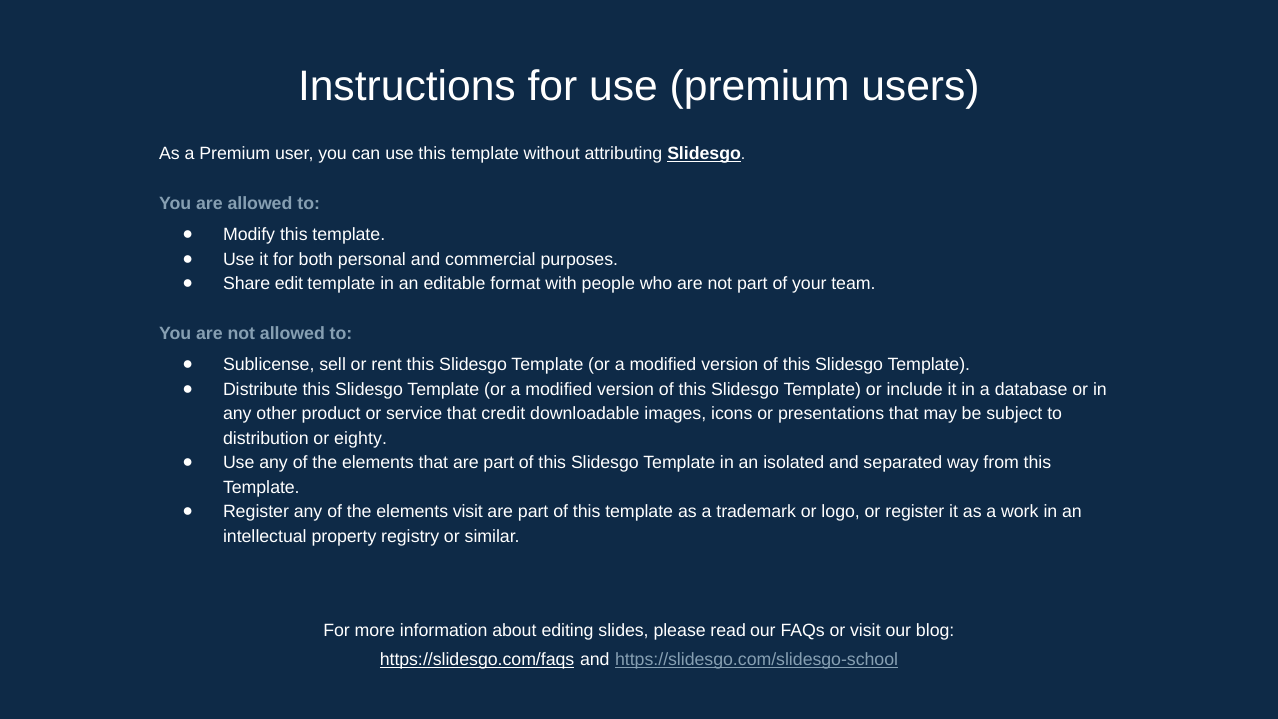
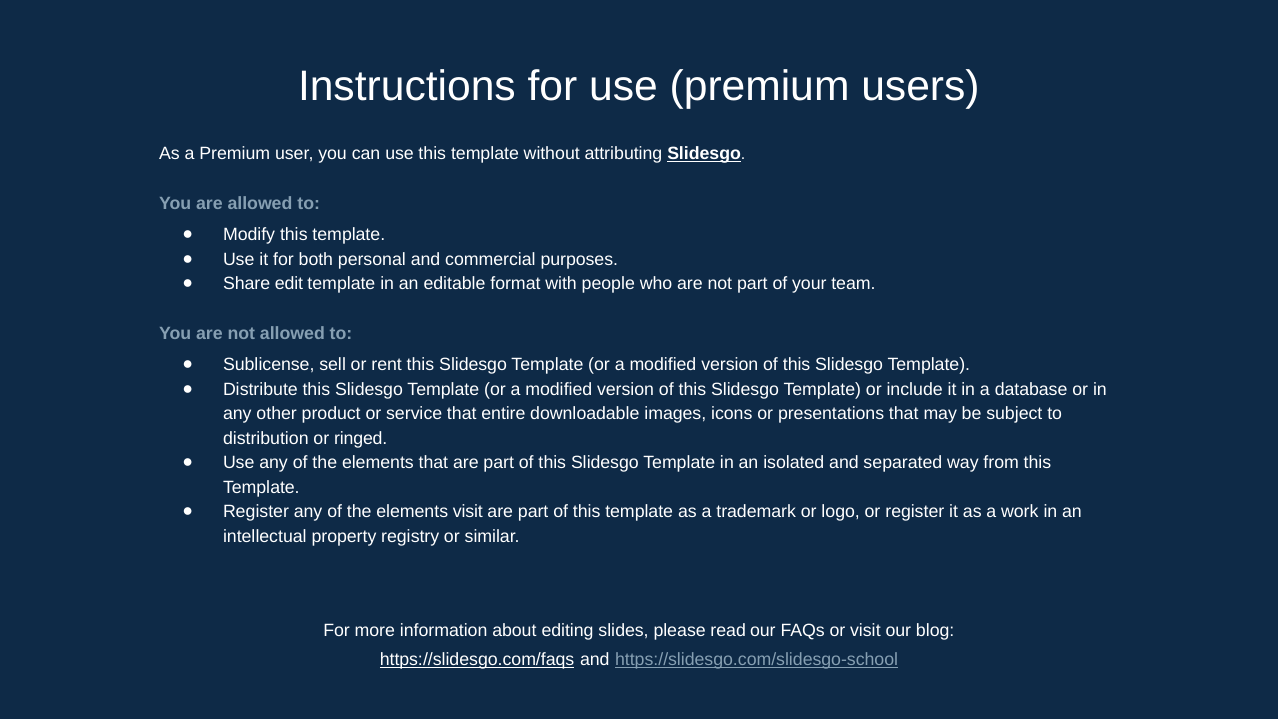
credit: credit -> entire (503, 414)
eighty: eighty -> ringed (361, 438)
